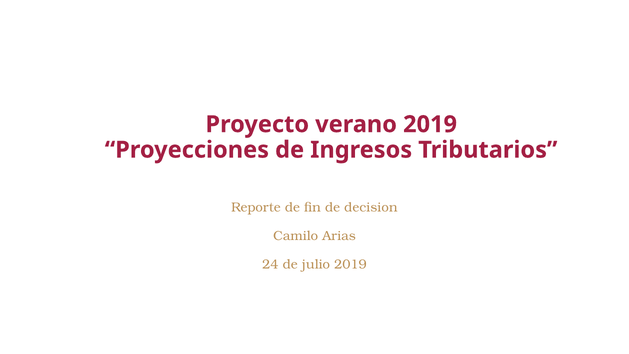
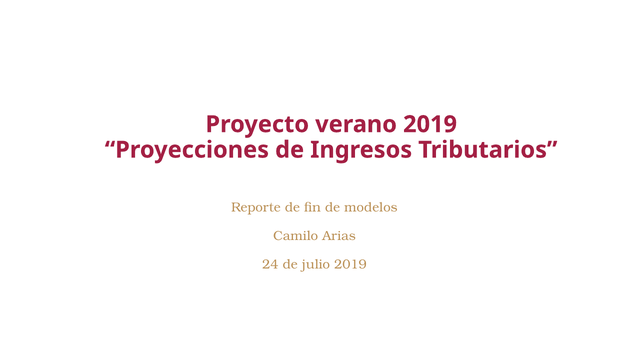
decision: decision -> modelos (371, 207)
